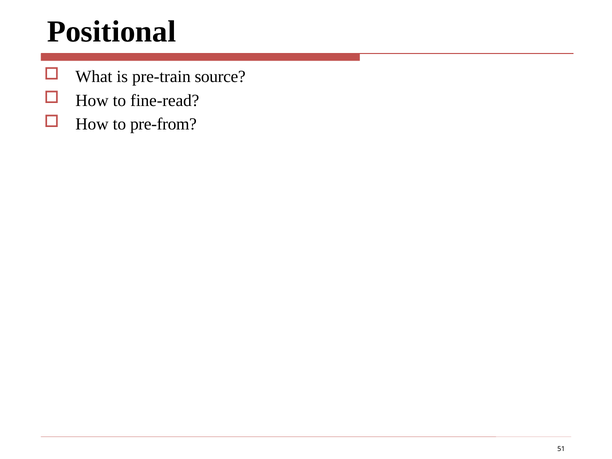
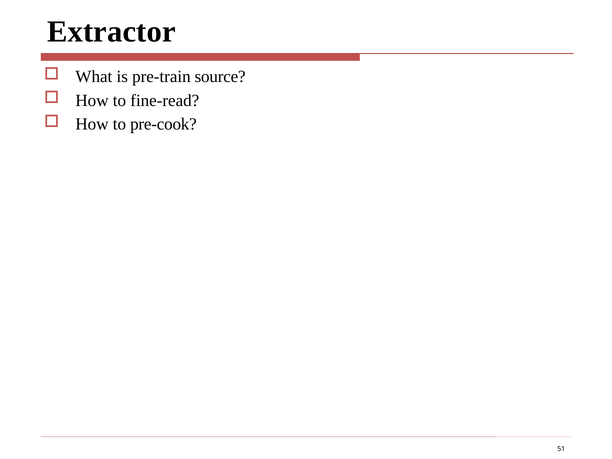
Positional: Positional -> Extractor (111, 32)
pre-from: pre-from -> pre-cook (163, 124)
